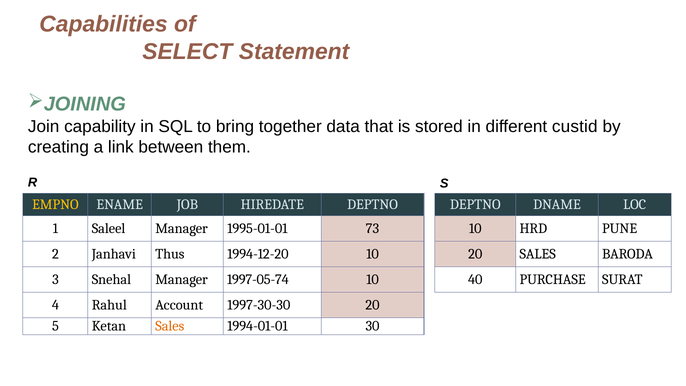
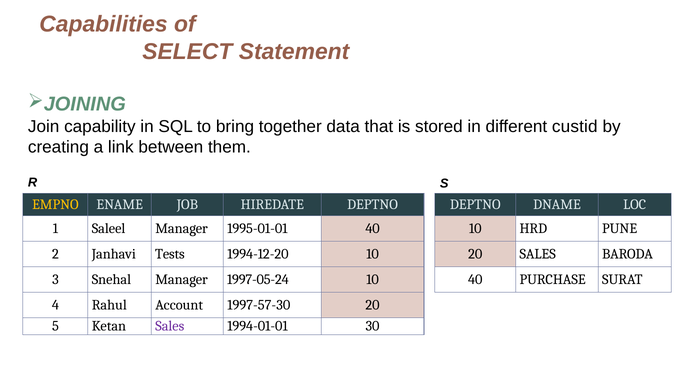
1995-01-01 73: 73 -> 40 (373, 228)
Thus: Thus -> Tests (170, 254)
1997-05-74: 1997-05-74 -> 1997-05-24 (258, 279)
1997-30-30: 1997-30-30 -> 1997-57-30 (259, 305)
Sales colour: orange -> purple (170, 326)
